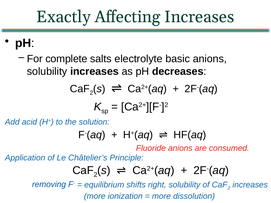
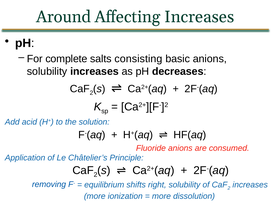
Exactly: Exactly -> Around (64, 17)
electrolyte: electrolyte -> consisting (138, 59)
